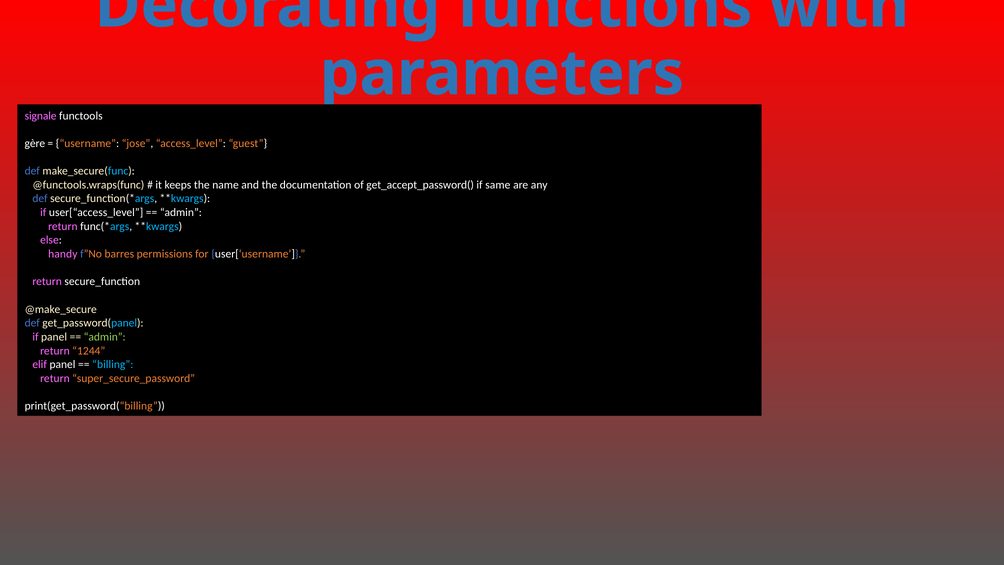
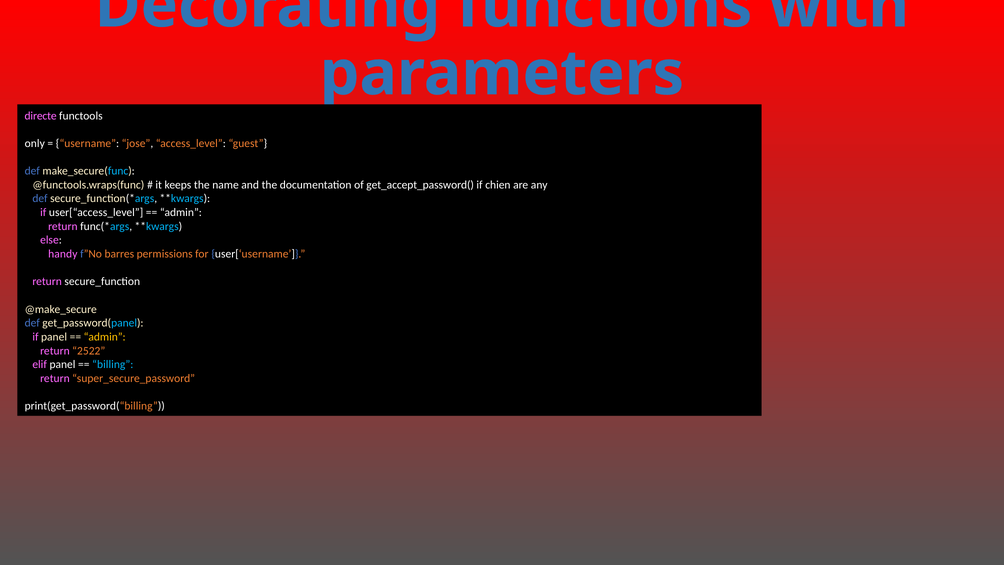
signale: signale -> directe (41, 116)
gère: gère -> only (35, 143)
same: same -> chien (498, 185)
admin colour: light green -> yellow (105, 337)
1244: 1244 -> 2522 (89, 351)
